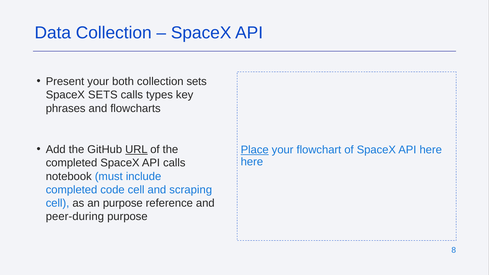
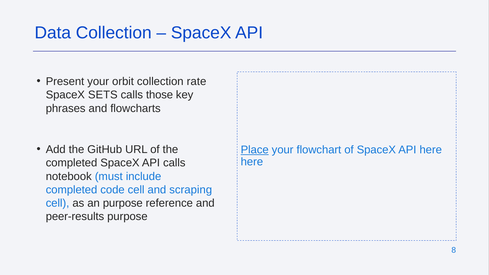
both: both -> orbit (123, 82)
collection sets: sets -> rate (197, 82)
types: types -> those (160, 95)
URL underline: present -> none (136, 150)
peer-during: peer-during -> peer-results (75, 217)
